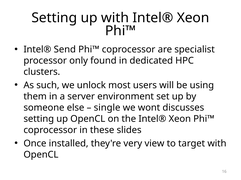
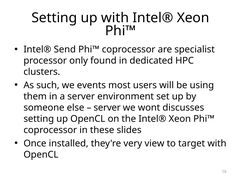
unlock: unlock -> events (91, 86)
single: single -> server (107, 108)
